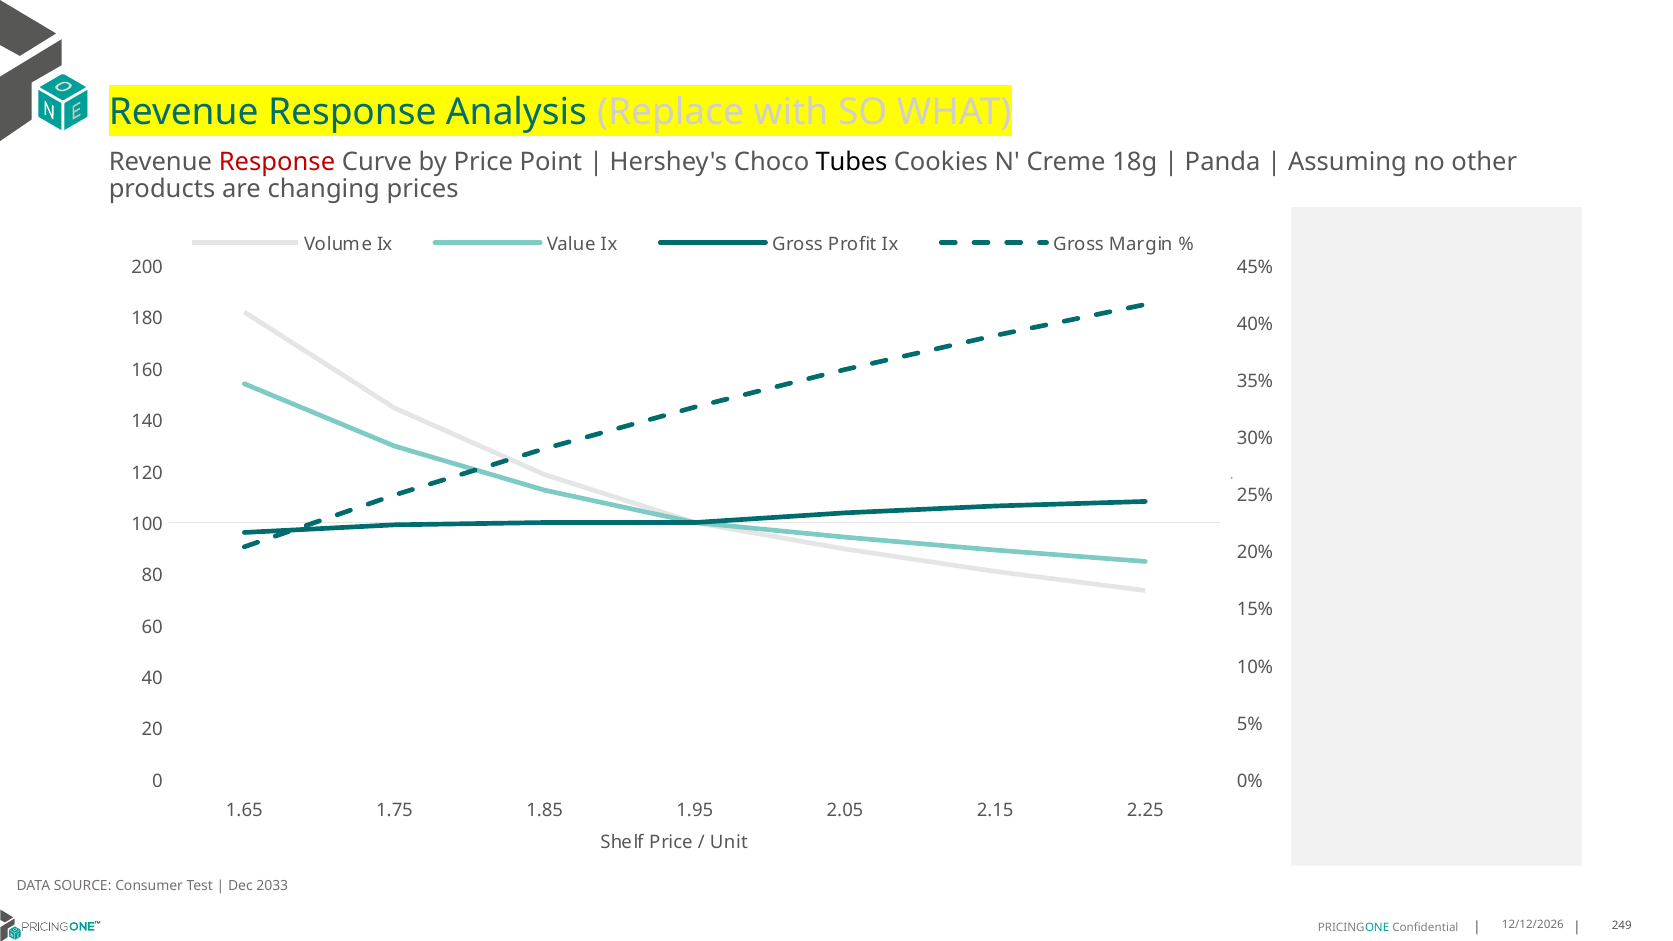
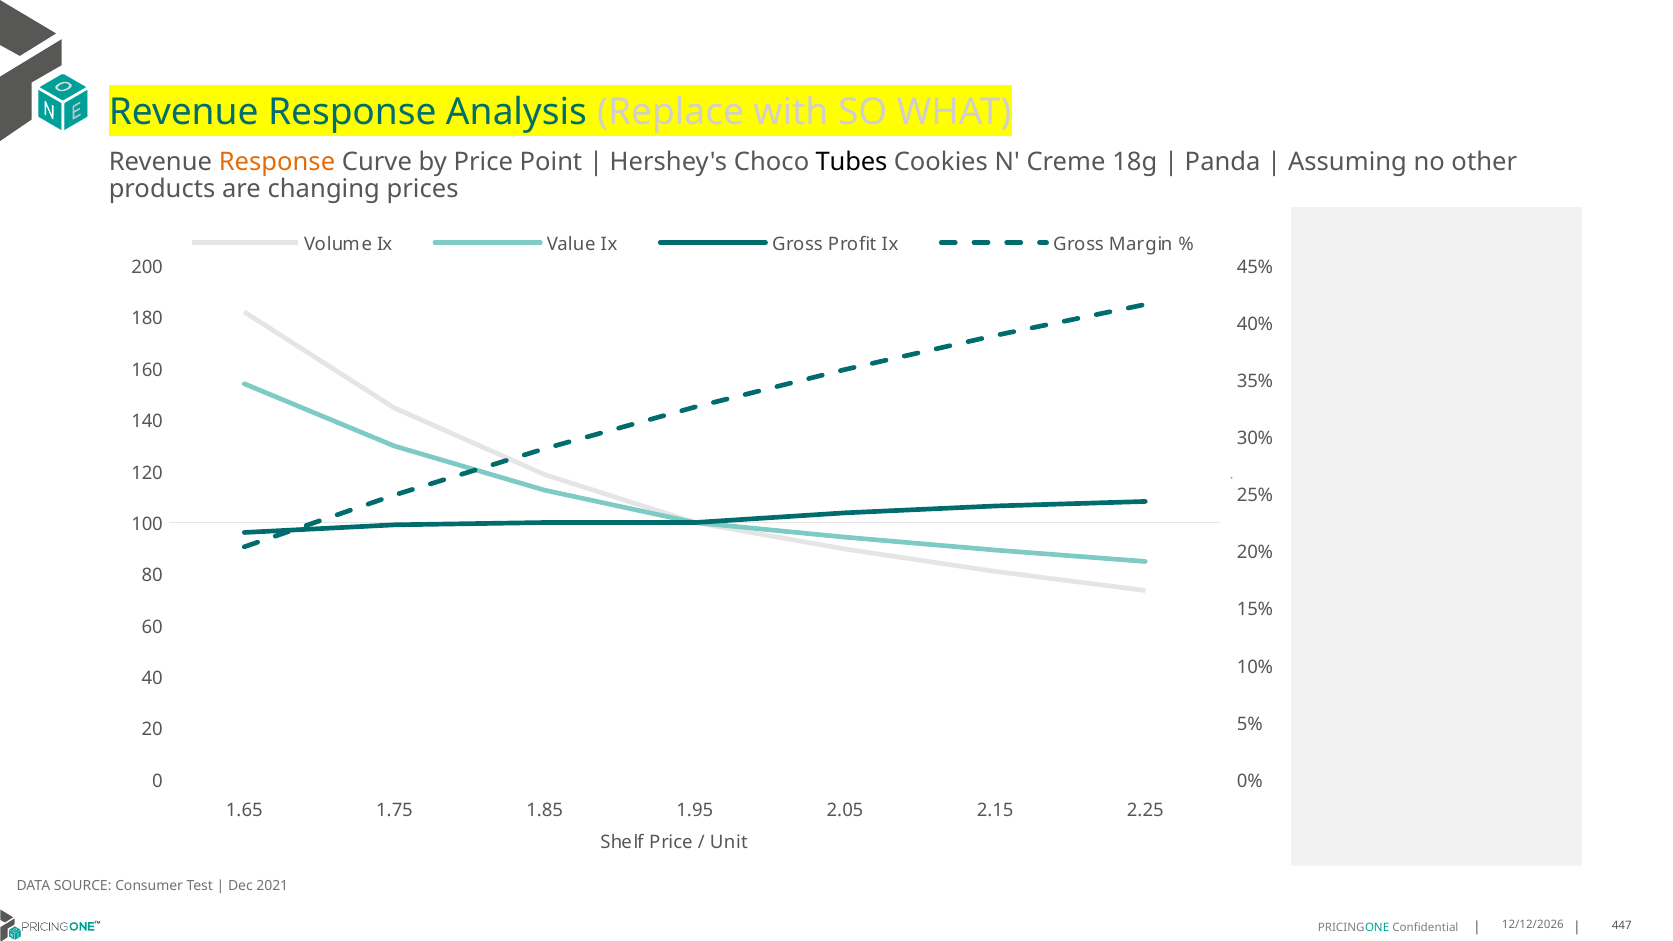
Response colour: red -> orange (277, 162)
2033: 2033 -> 2021 (272, 886)
249: 249 -> 447 (1622, 925)
